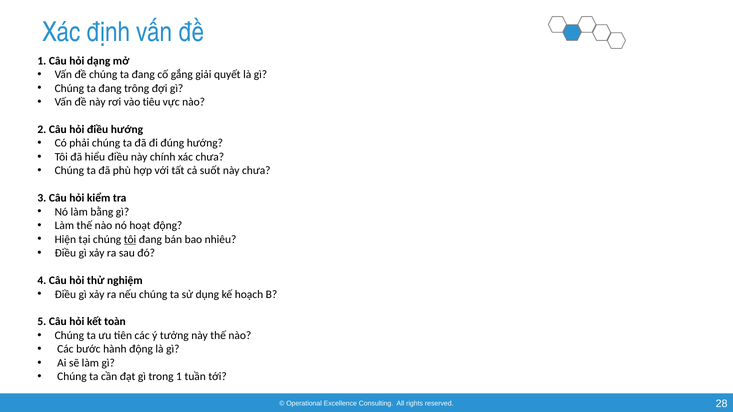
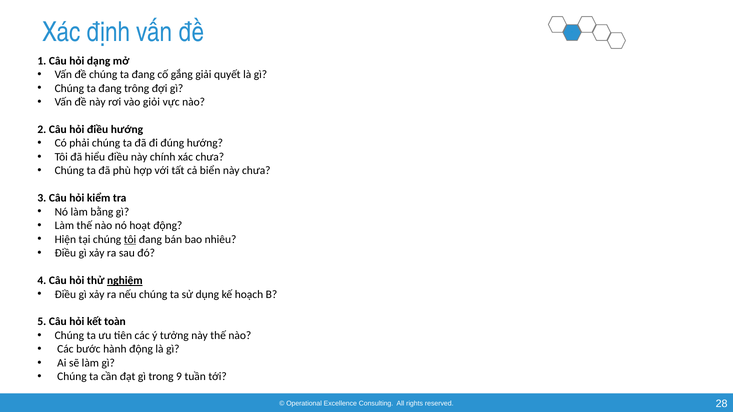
tiêu: tiêu -> giỏi (151, 102)
suốt: suốt -> biển (210, 171)
nghiệm underline: none -> present (125, 281)
trong 1: 1 -> 9 (179, 377)
